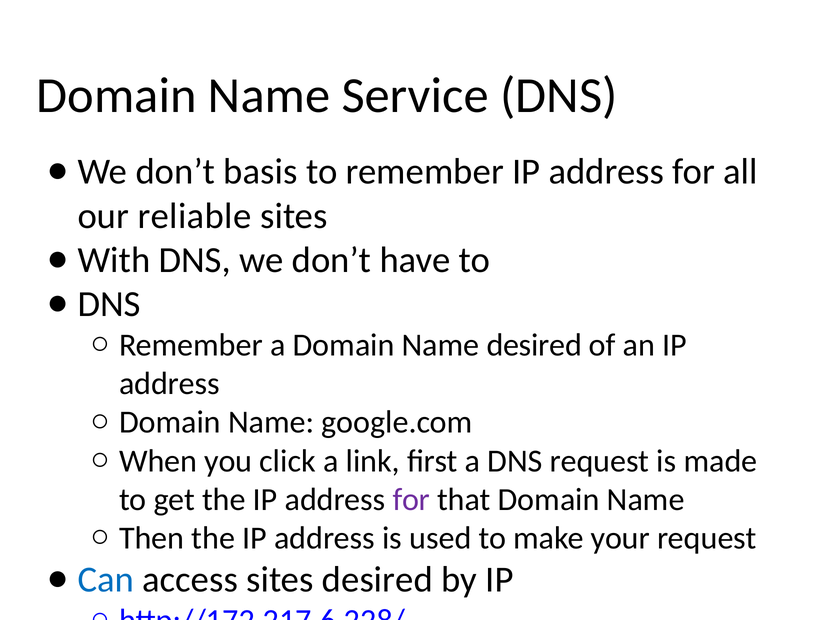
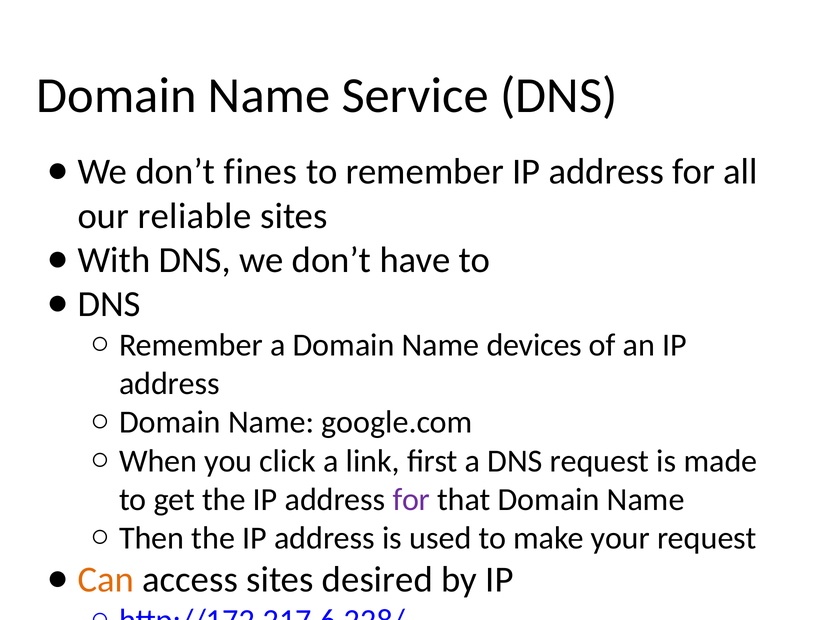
basis: basis -> fines (260, 172)
Name desired: desired -> devices (534, 345)
Can colour: blue -> orange (106, 579)
